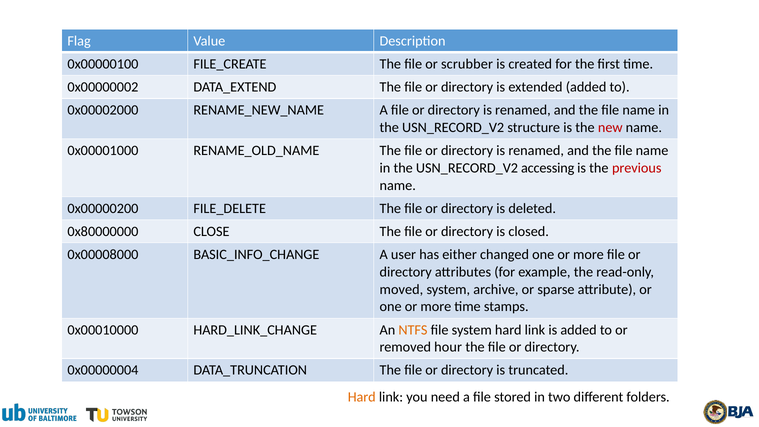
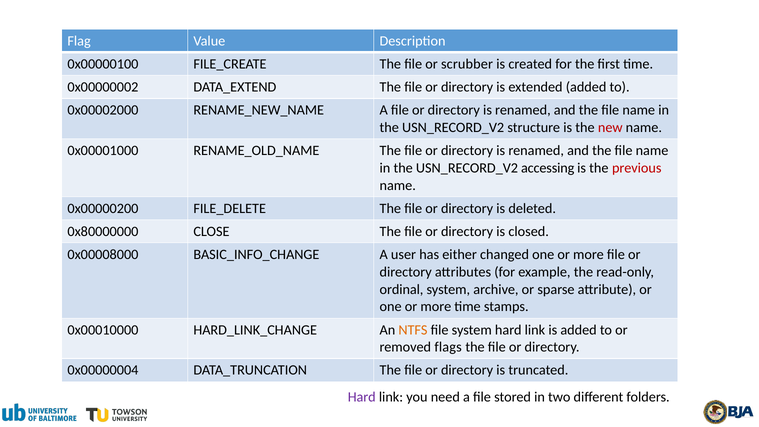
moved: moved -> ordinal (402, 289)
hour: hour -> flags (448, 347)
Hard colour: orange -> purple (362, 397)
